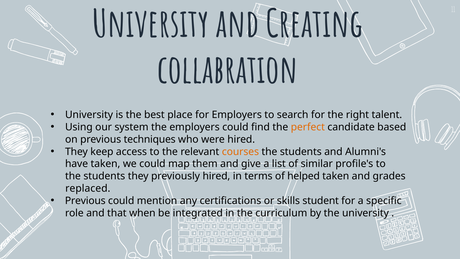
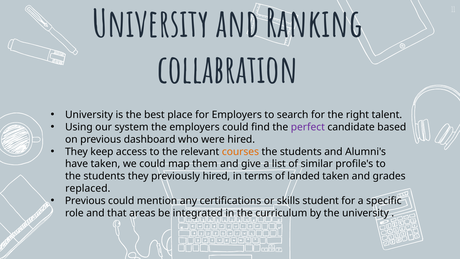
Creating: Creating -> Ranking (314, 24)
perfect colour: orange -> purple (308, 127)
techniques: techniques -> dashboard (150, 139)
helped: helped -> landed (304, 176)
when: when -> areas (142, 213)
